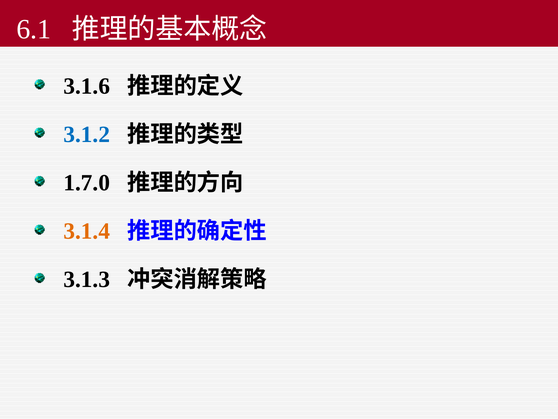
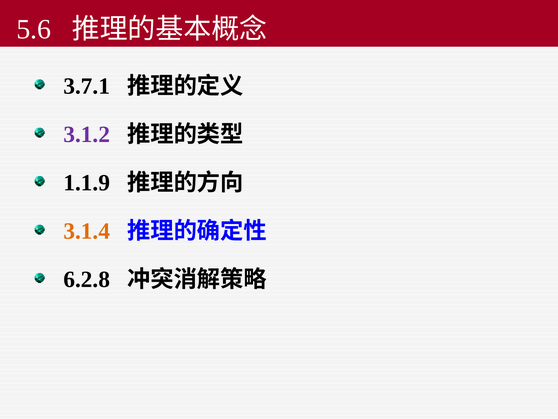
6.1: 6.1 -> 5.6 (34, 29)
3.1.6: 3.1.6 -> 3.7.1 (87, 86)
3.1.2 colour: blue -> purple (87, 134)
1.7.0: 1.7.0 -> 1.1.9 (87, 183)
3.1.3: 3.1.3 -> 6.2.8 (87, 279)
